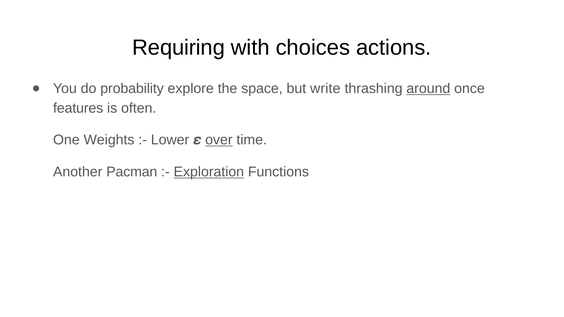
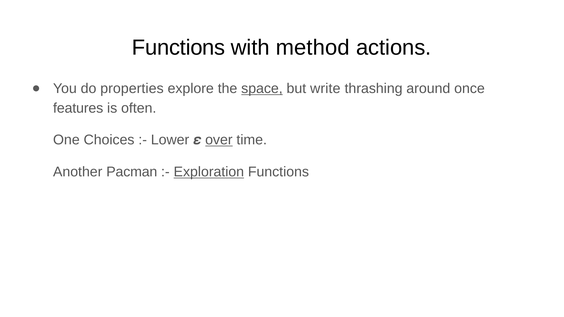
Requiring: Requiring -> Functions (179, 48)
choices: choices -> method (313, 48)
probability: probability -> properties (132, 89)
space underline: none -> present (262, 89)
around underline: present -> none (428, 89)
Weights: Weights -> Choices (109, 140)
